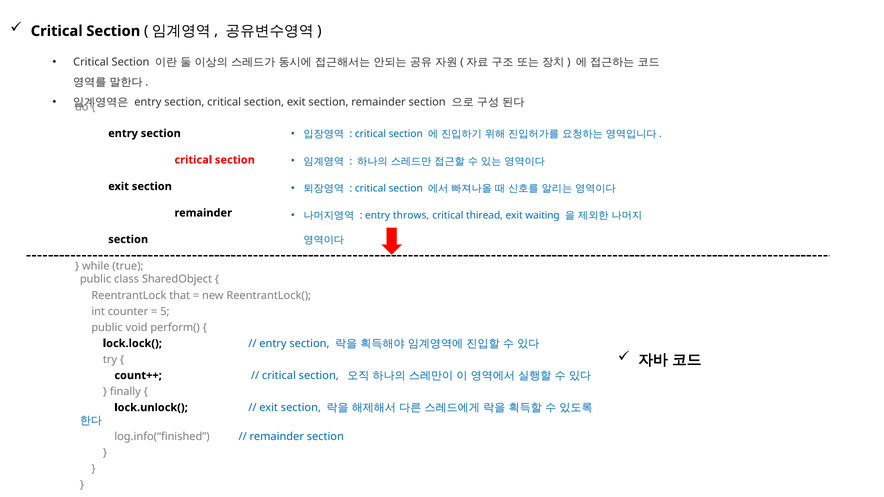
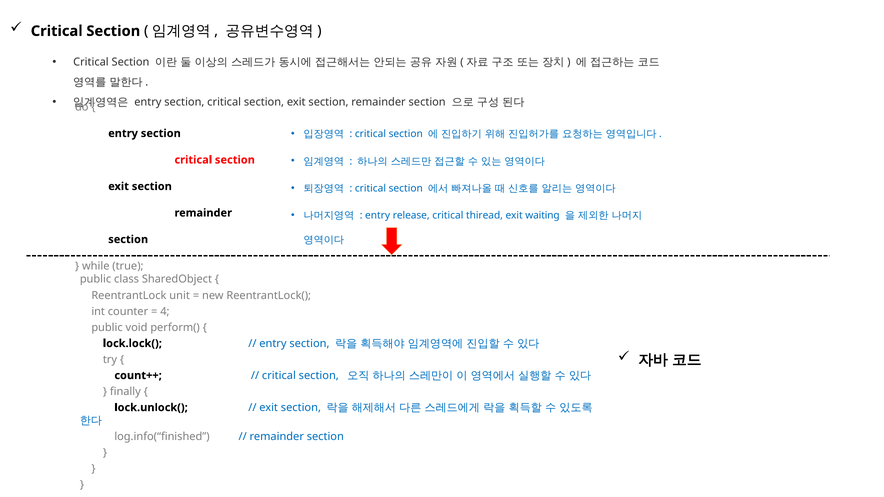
throws: throws -> release (411, 215)
that: that -> unit (180, 296)
5: 5 -> 4 (165, 312)
